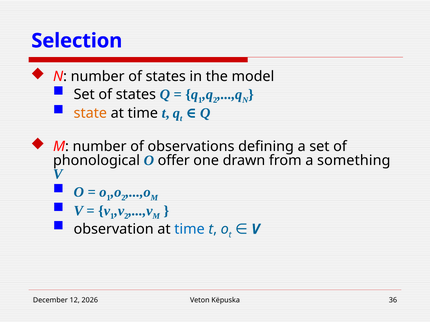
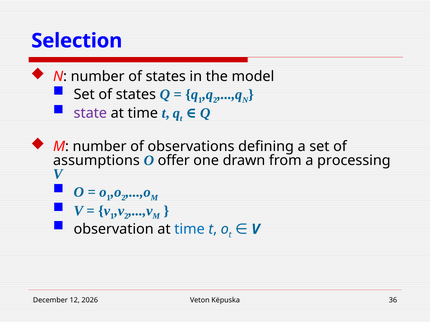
state colour: orange -> purple (90, 113)
phonological: phonological -> assumptions (96, 161)
something: something -> processing (354, 161)
